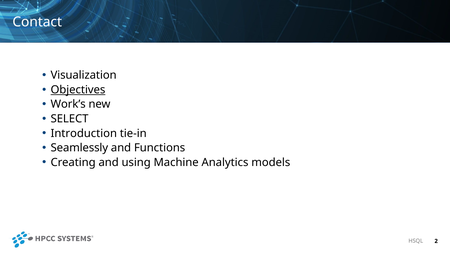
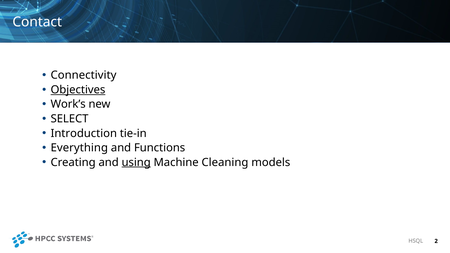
Visualization: Visualization -> Connectivity (84, 75)
Seamlessly: Seamlessly -> Everything (79, 148)
using underline: none -> present (136, 162)
Analytics: Analytics -> Cleaning (225, 162)
